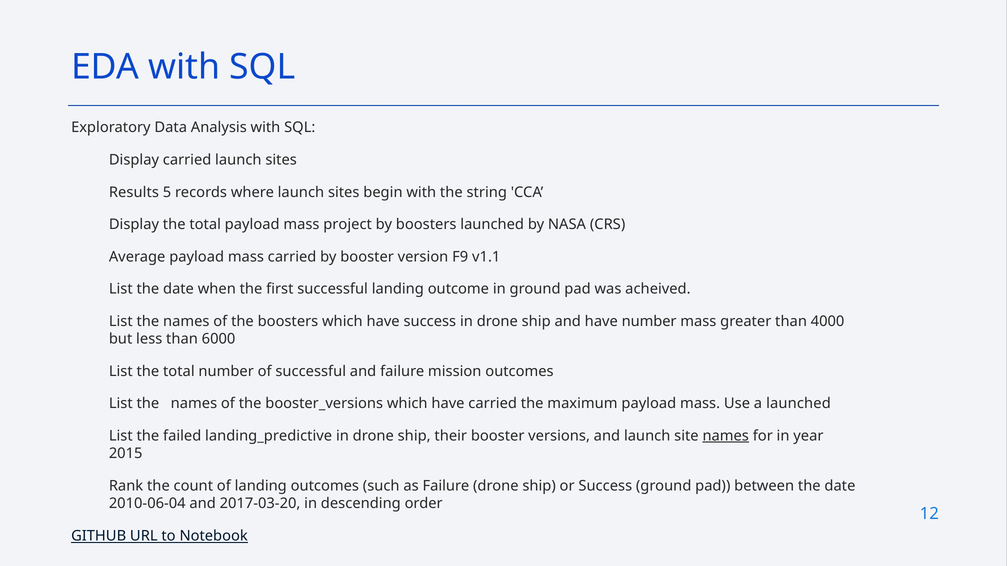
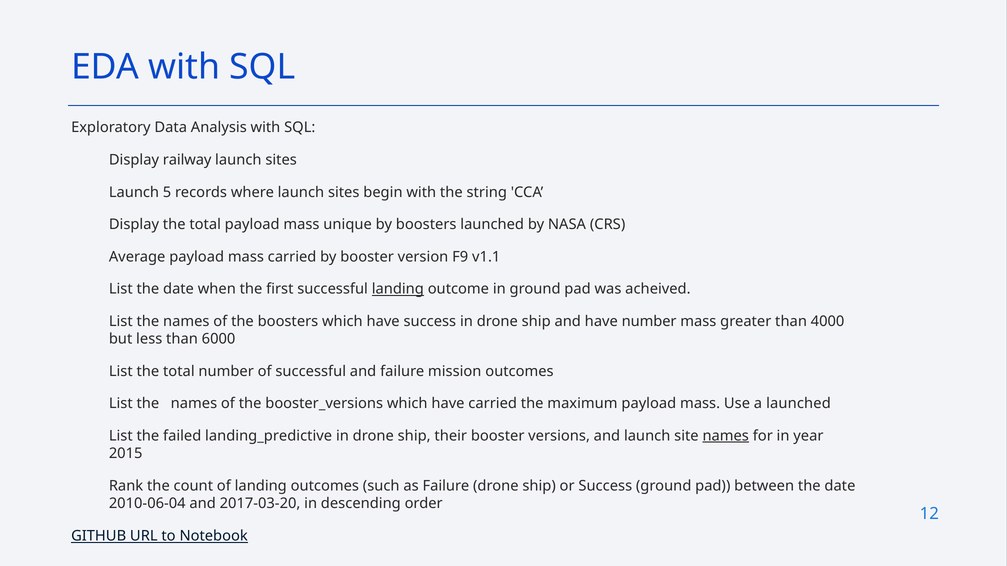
Display carried: carried -> railway (187, 160)
Results: Results -> Launch (134, 192)
project: project -> unique (348, 225)
landing underline: none -> present (398, 289)
